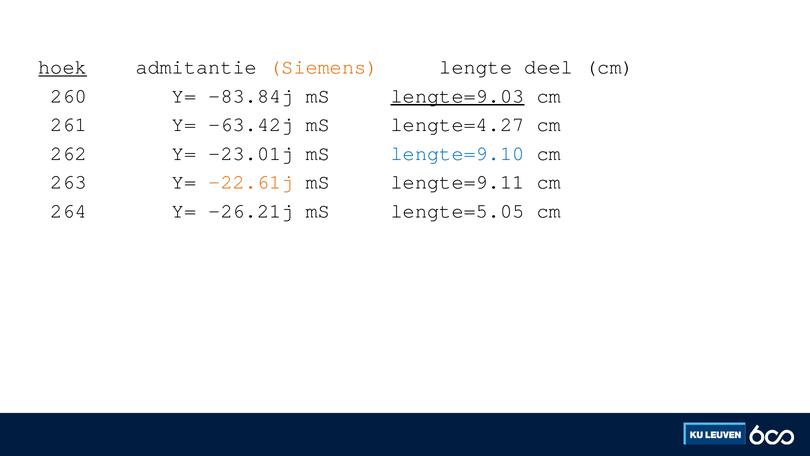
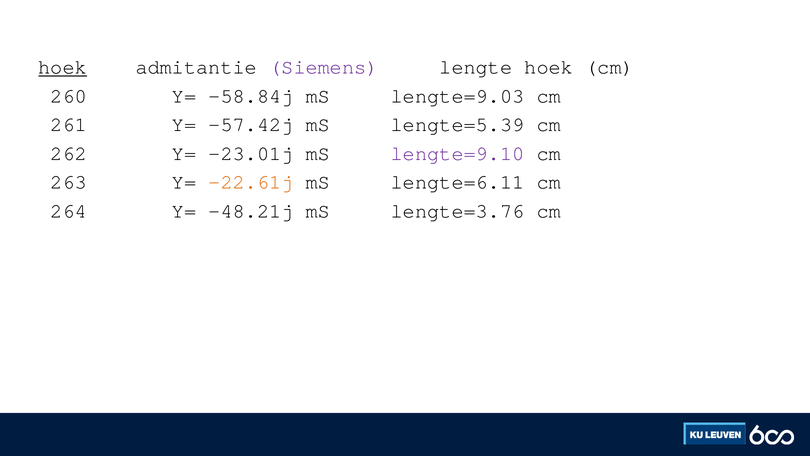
Siemens colour: orange -> purple (324, 67)
lengte deel: deel -> hoek (549, 67)
-83.84j: -83.84j -> -58.84j (251, 96)
lengte=9.03 underline: present -> none (458, 96)
-63.42j: -63.42j -> -57.42j (251, 125)
lengte=4.27: lengte=4.27 -> lengte=5.39 (458, 125)
lengte=9.10 colour: blue -> purple (458, 153)
lengte=9.11: lengte=9.11 -> lengte=6.11 (458, 182)
-26.21j: -26.21j -> -48.21j (251, 211)
lengte=5.05: lengte=5.05 -> lengte=3.76 (458, 211)
